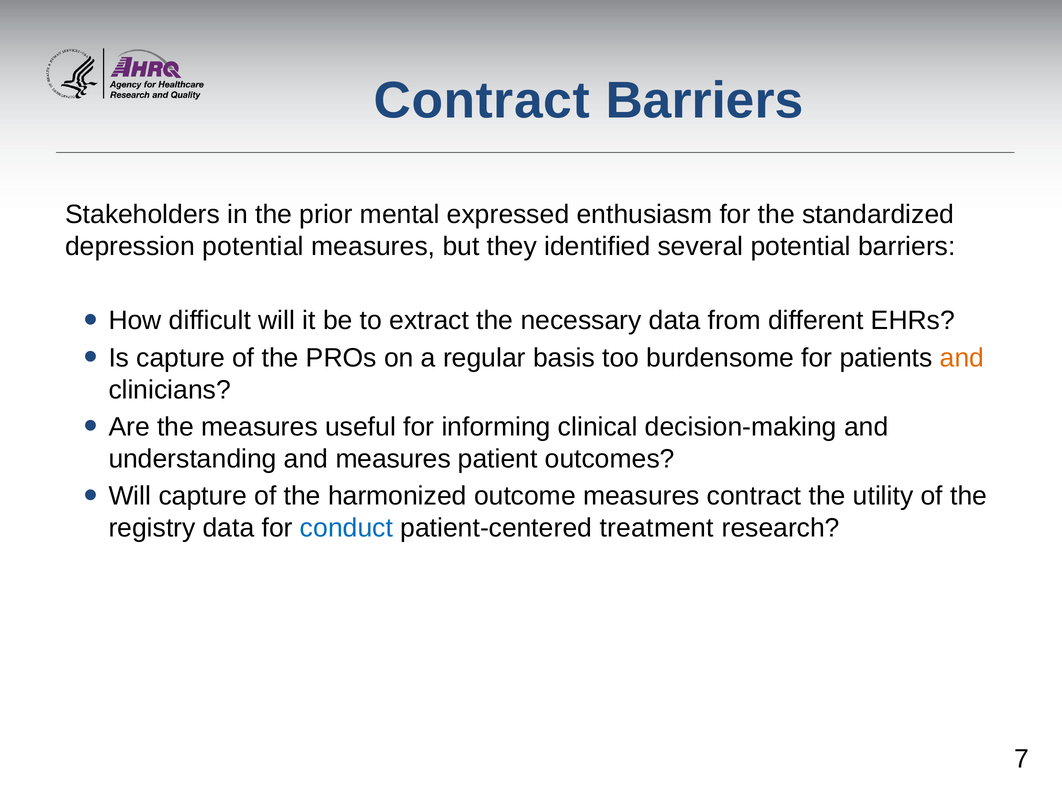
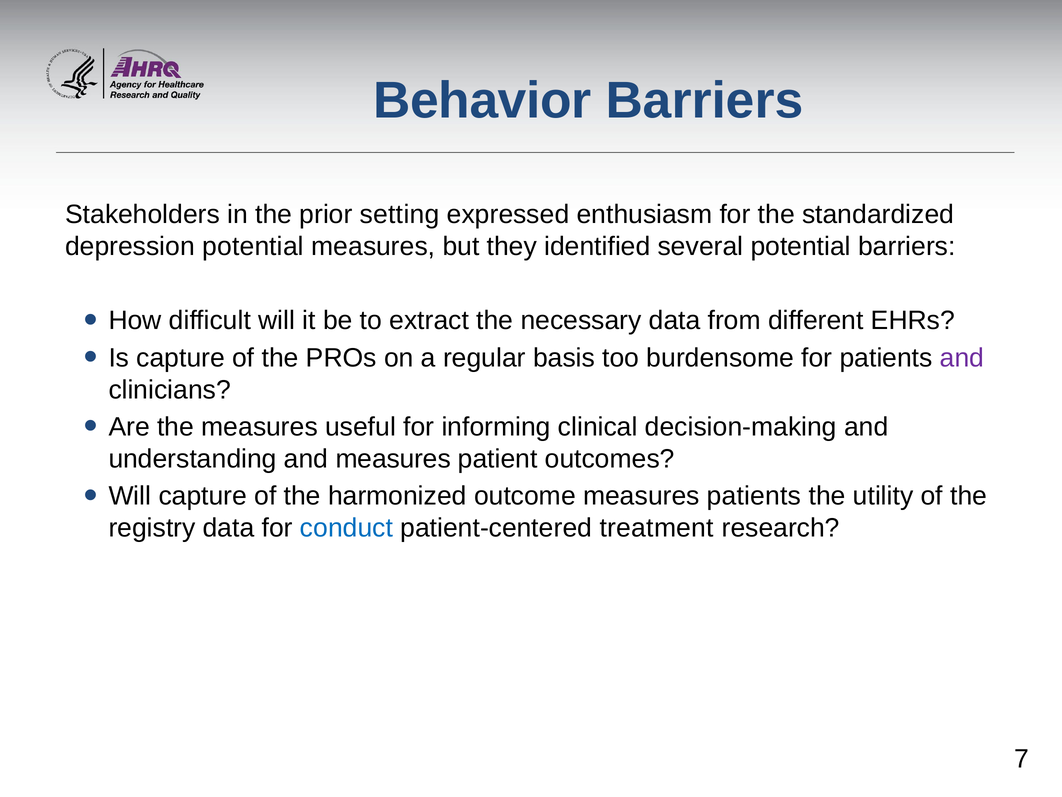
Contract: Contract -> Behavior (482, 101)
mental: mental -> setting (400, 214)
and colour: orange -> purple (962, 358)
measures contract: contract -> patients (754, 496)
